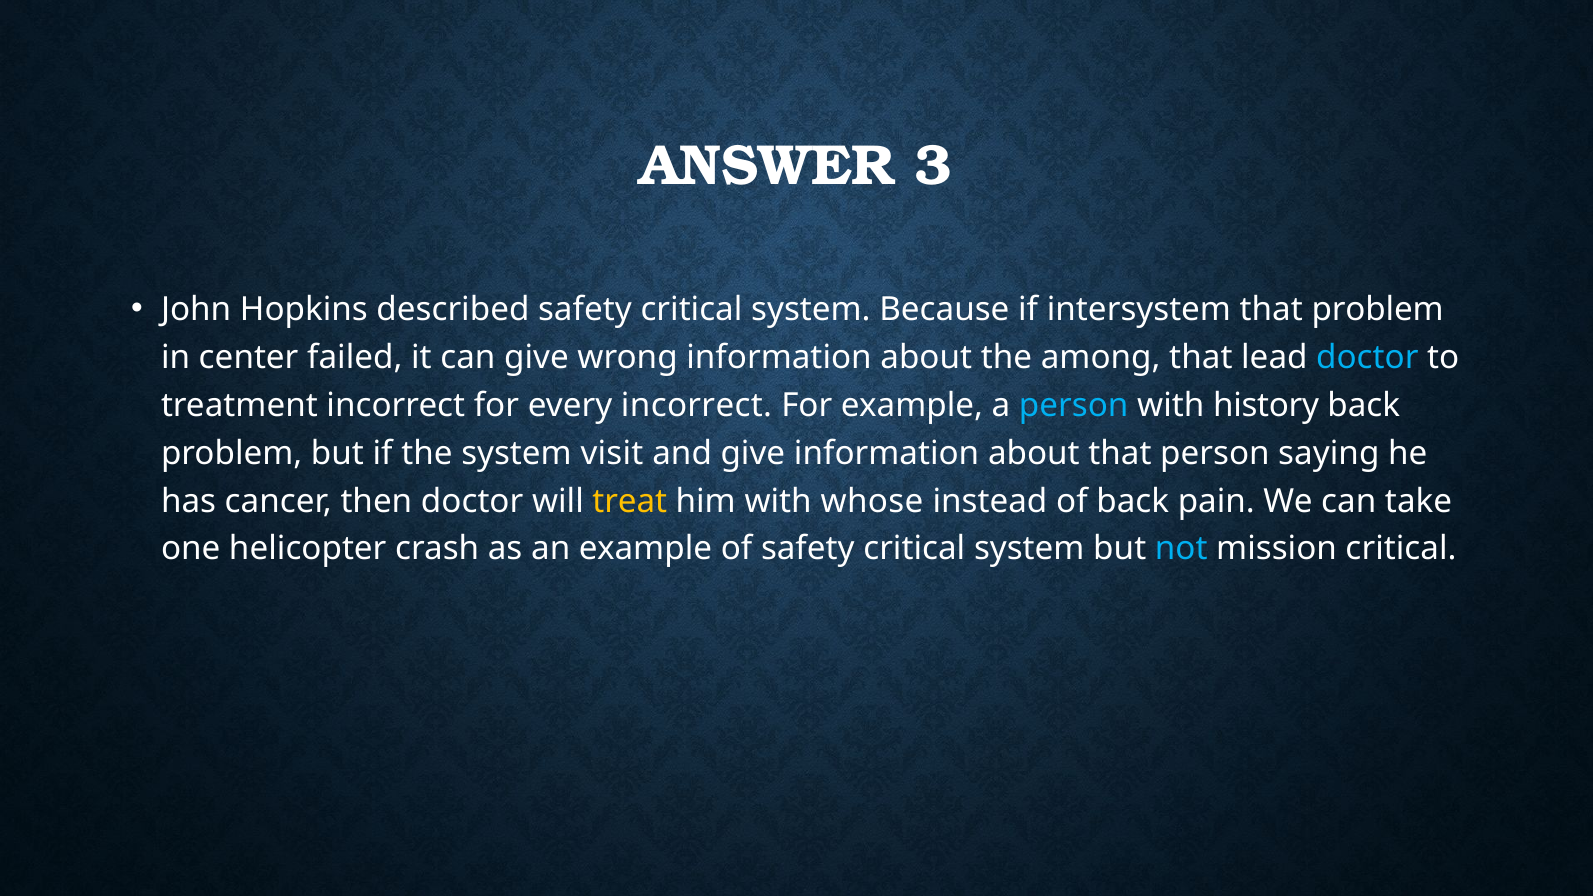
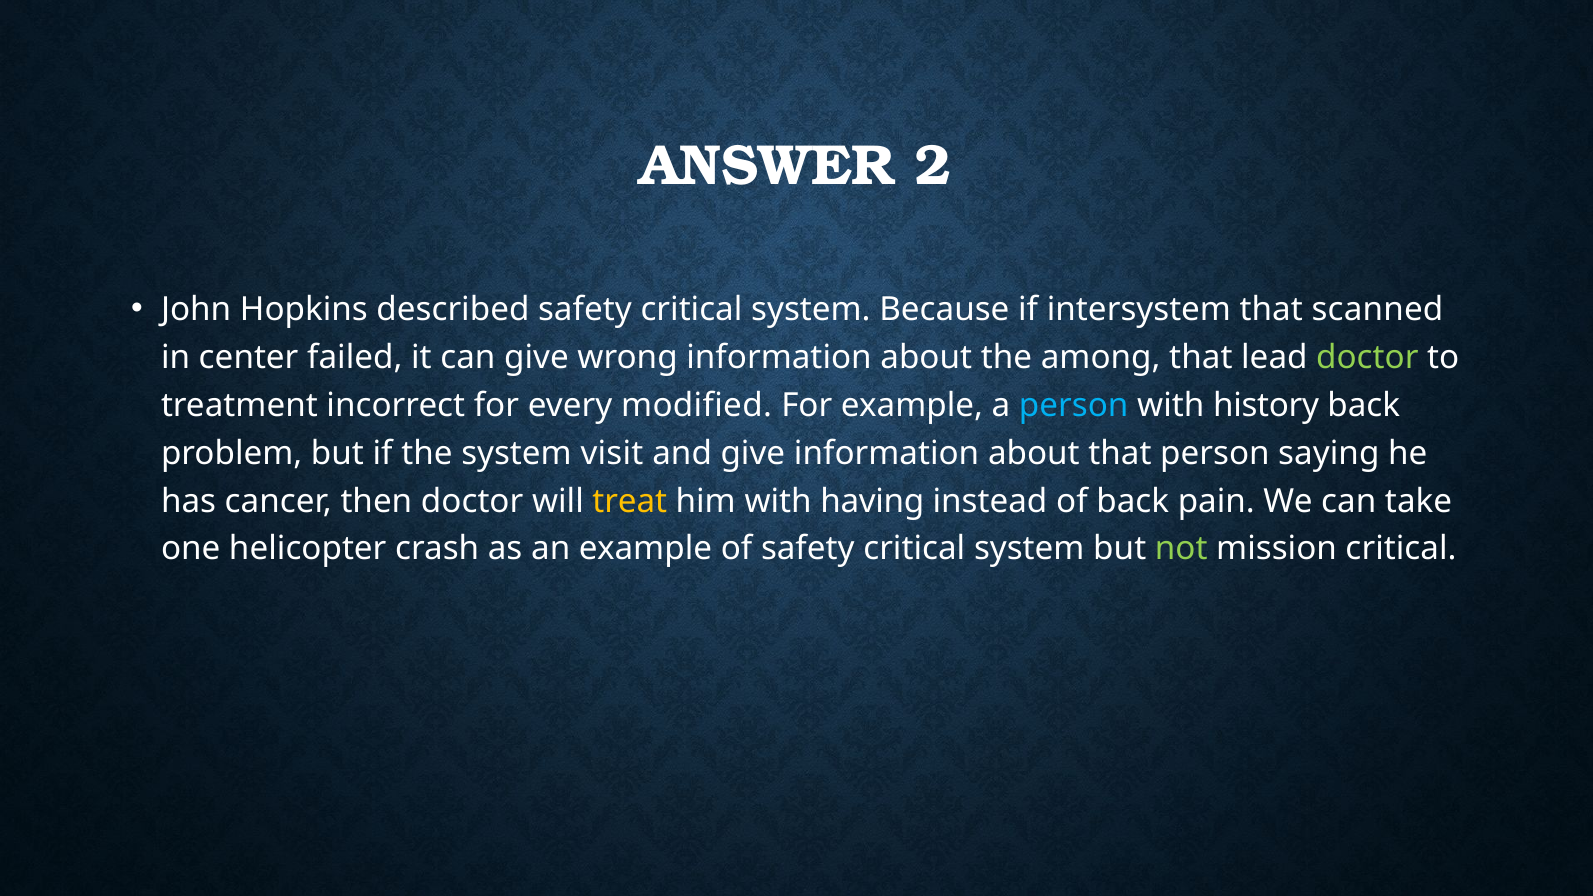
3: 3 -> 2 (933, 166)
that problem: problem -> scanned (1378, 310)
doctor colour: light blue -> light green (1367, 358)
every incorrect: incorrect -> modified (697, 406)
whose: whose -> having (872, 501)
not colour: light blue -> light green (1181, 549)
